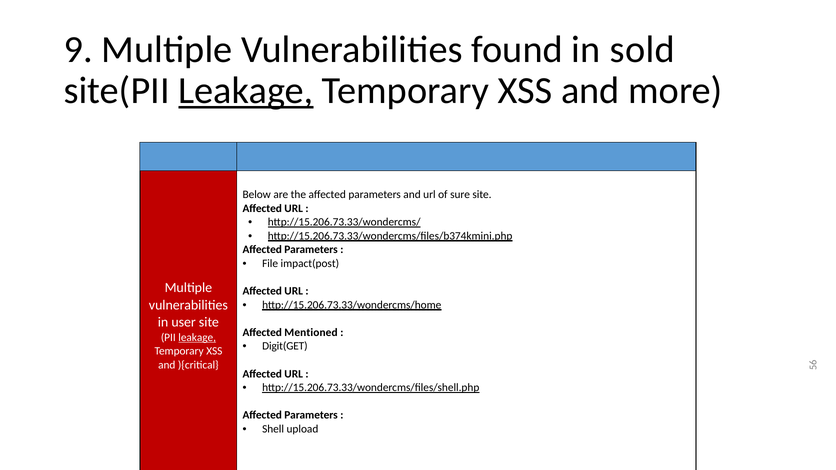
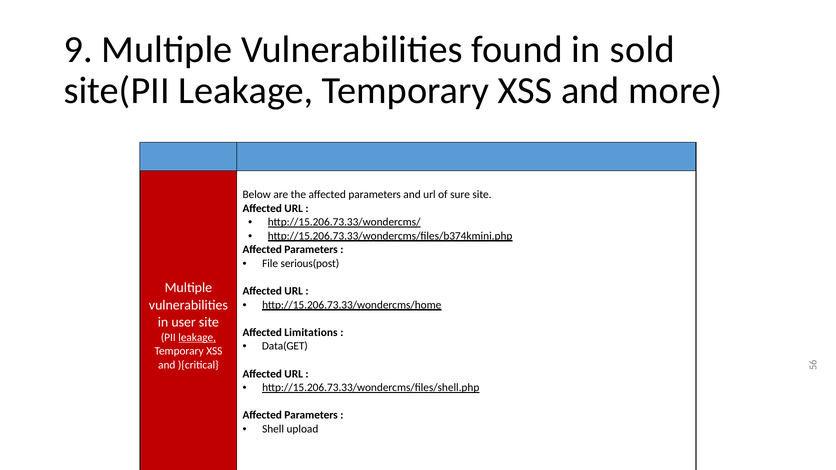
Leakage underline: present -> none (246, 91)
impact(post: impact(post -> serious(post (310, 264)
Mentioned: Mentioned -> Limitations (311, 333)
Digit(GET: Digit(GET -> Data(GET (285, 346)
